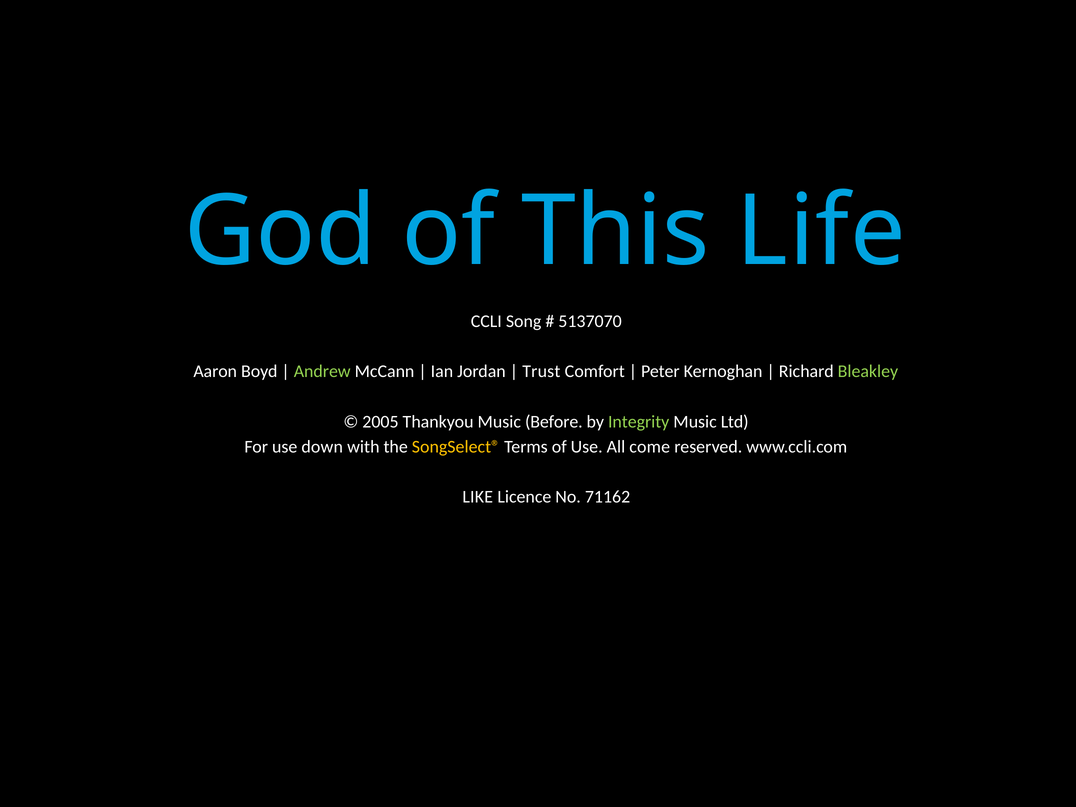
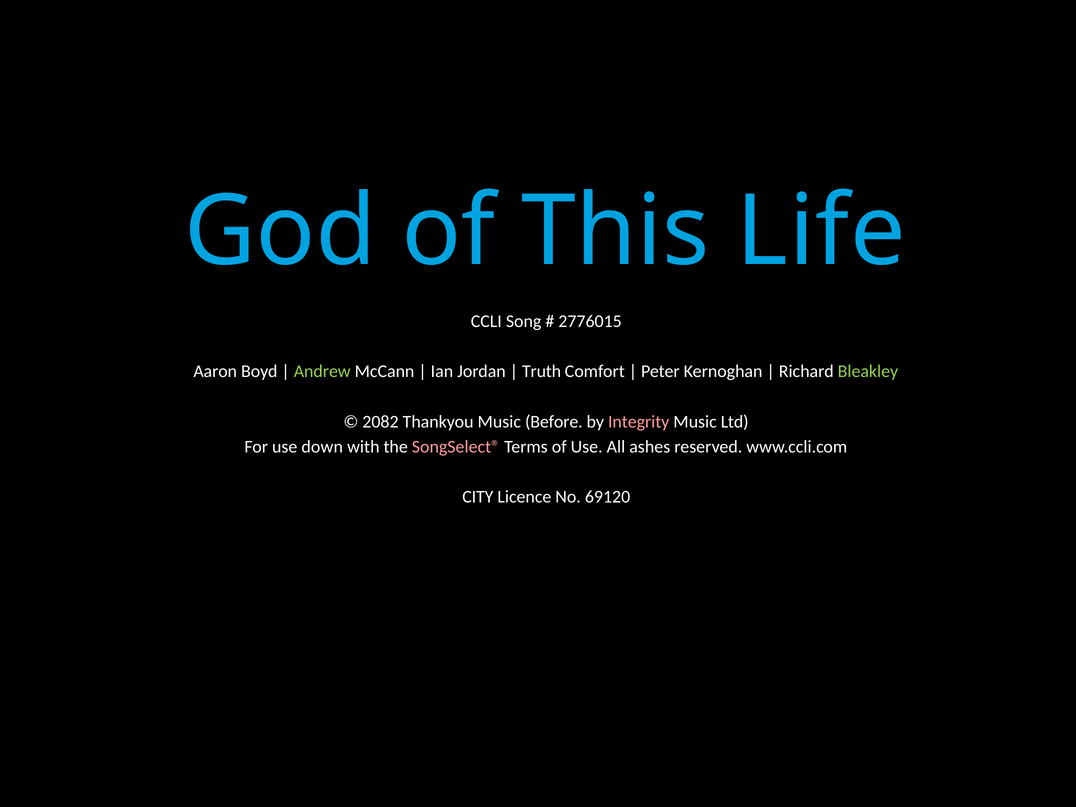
5137070: 5137070 -> 2776015 (590, 321)
Trust: Trust -> Truth (542, 371)
2005: 2005 -> 2082 (380, 422)
Integrity colour: light green -> pink (639, 422)
SongSelect® colour: yellow -> pink (456, 447)
come: come -> ashes (650, 447)
LIKE: LIKE -> CITY (478, 497)
71162: 71162 -> 69120 (608, 497)
